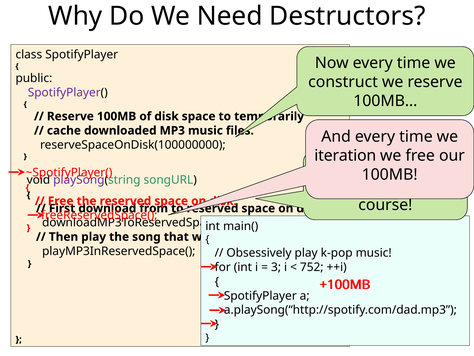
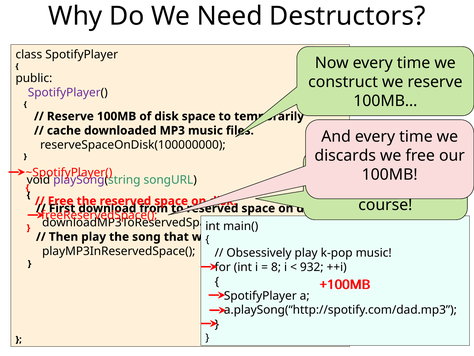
iteration: iteration -> discards (345, 155)
3: 3 -> 8 (276, 267)
752: 752 -> 932 (312, 267)
